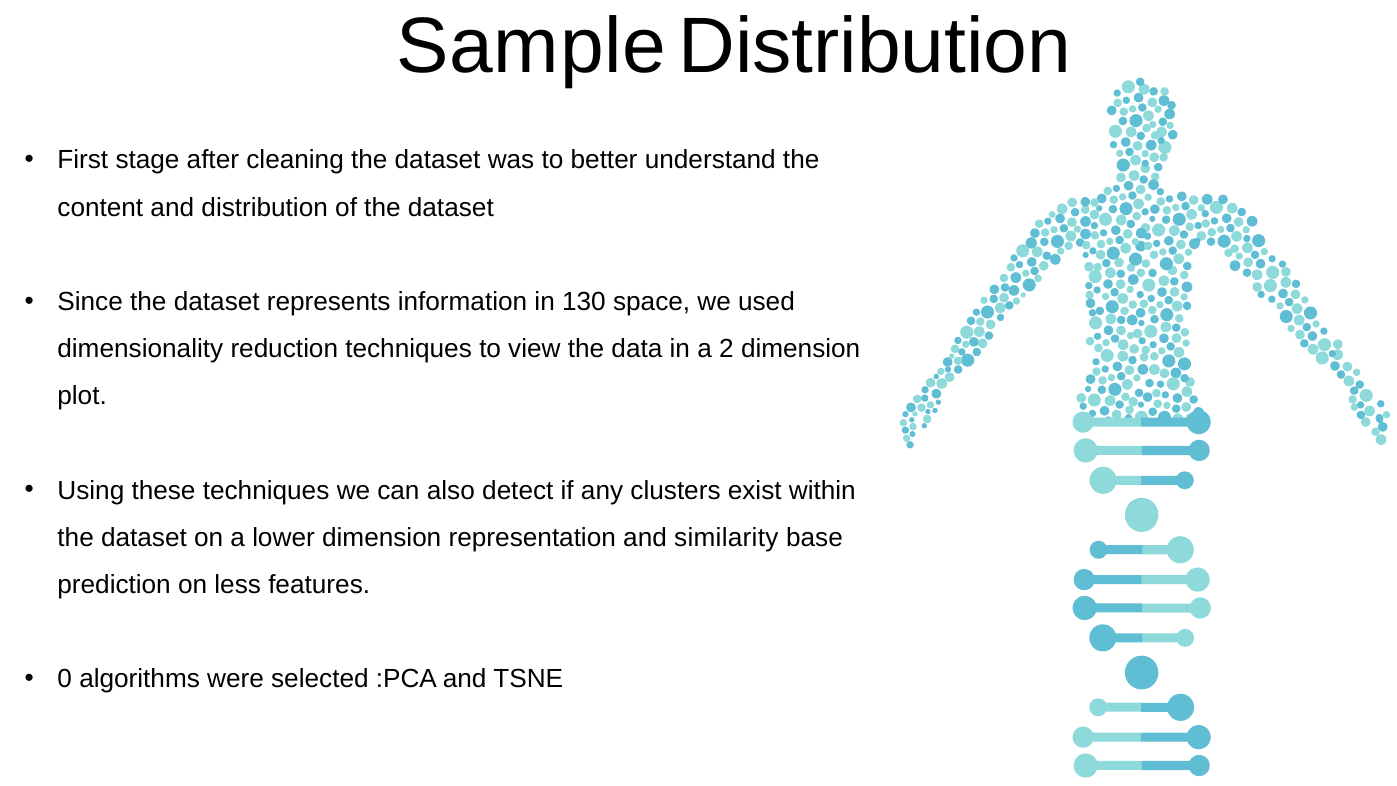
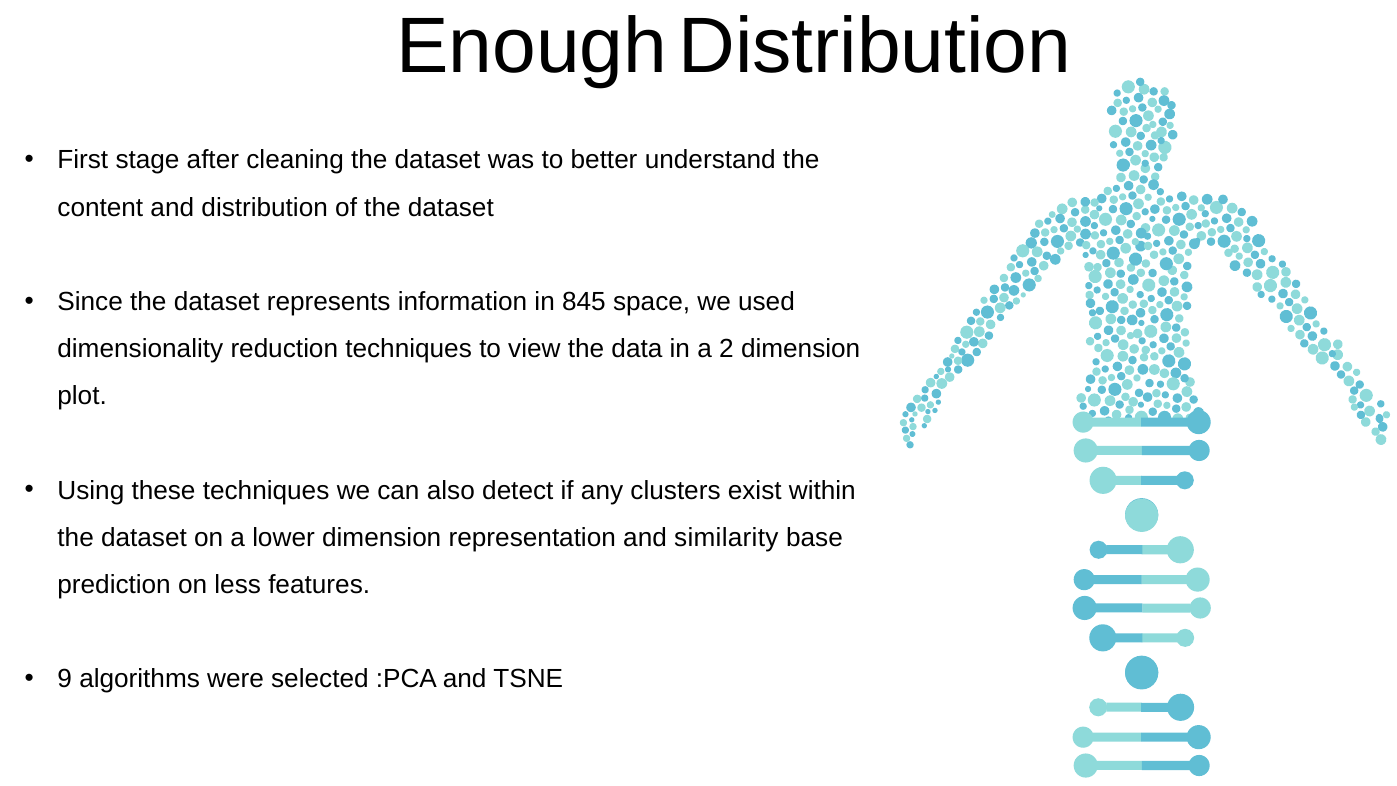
Sample: Sample -> Enough (532, 47)
130: 130 -> 845 (584, 302)
0: 0 -> 9 (65, 679)
